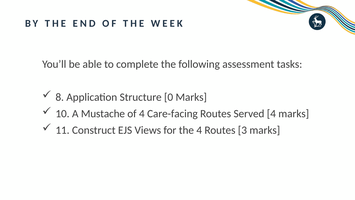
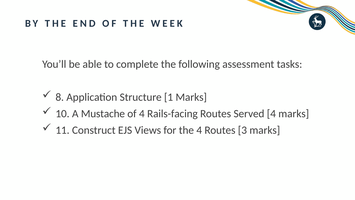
0: 0 -> 1 (169, 97)
Care-facing: Care-facing -> Rails-facing (172, 114)
